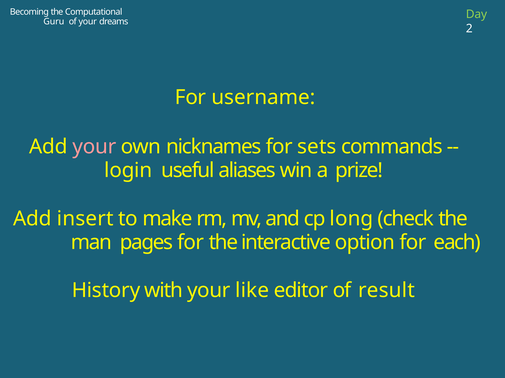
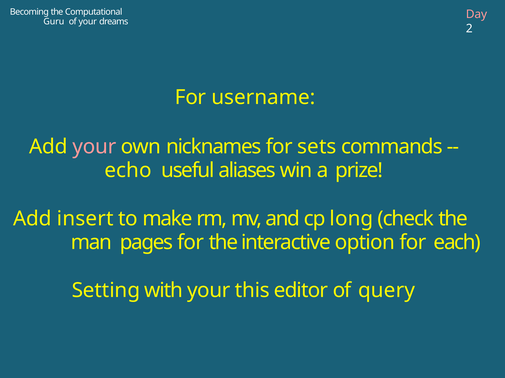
Day colour: light green -> pink (476, 14)
login: login -> echo (128, 171)
History: History -> Setting (106, 291)
like: like -> this (252, 291)
result: result -> query (387, 291)
